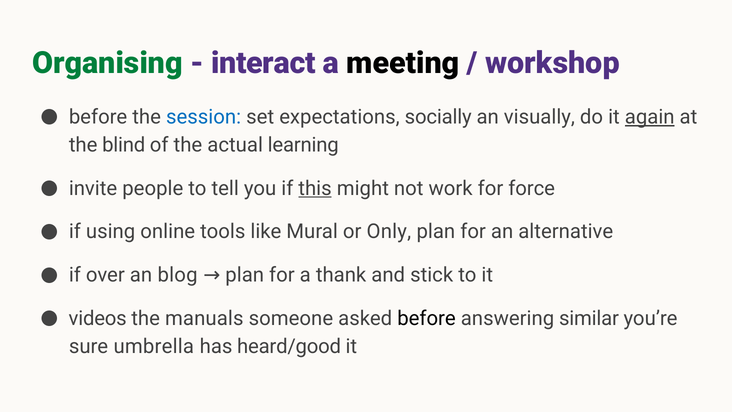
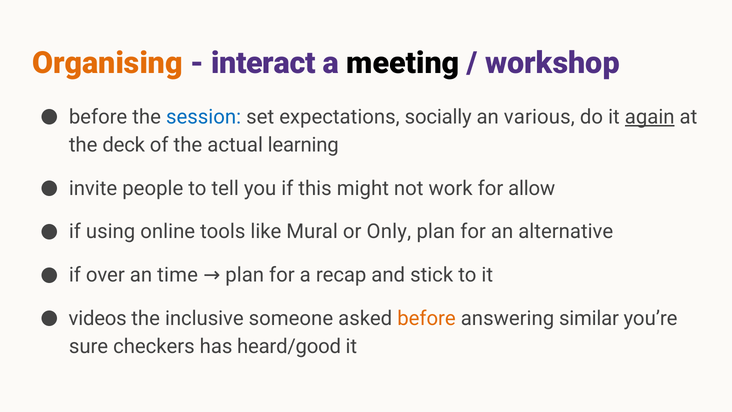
Organising colour: green -> orange (107, 63)
visually: visually -> various (539, 117)
blind: blind -> deck (124, 145)
this underline: present -> none (315, 188)
force: force -> allow (532, 188)
blog: blog -> time (178, 275)
thank: thank -> recap (341, 275)
manuals: manuals -> inclusive (204, 318)
before colour: black -> orange (427, 318)
umbrella: umbrella -> checkers (154, 346)
